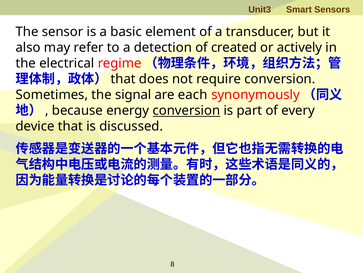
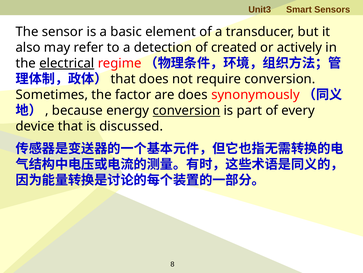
electrical underline: none -> present (67, 63)
signal: signal -> factor (133, 95)
are each: each -> does (193, 95)
